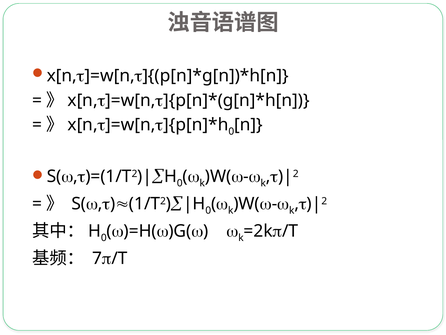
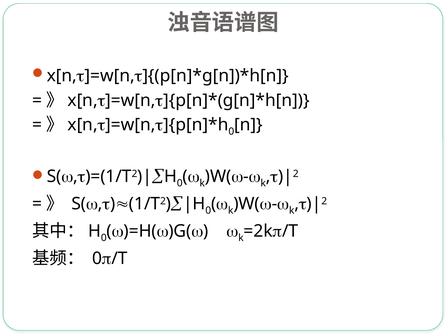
7: 7 -> 0 (97, 258)
